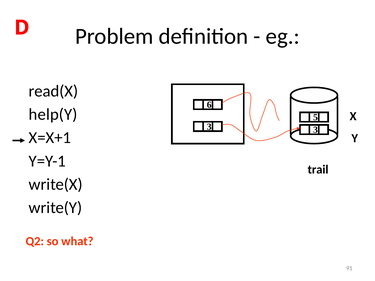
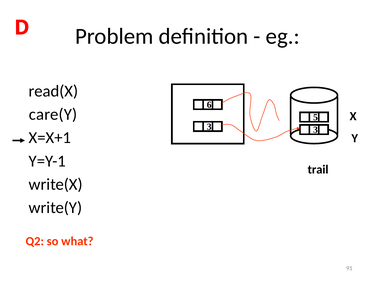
help(Y: help(Y -> care(Y (53, 115)
